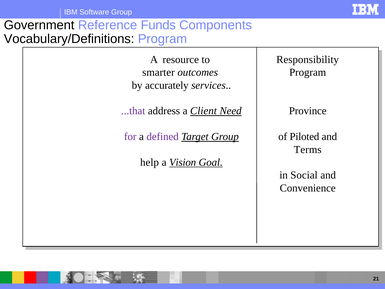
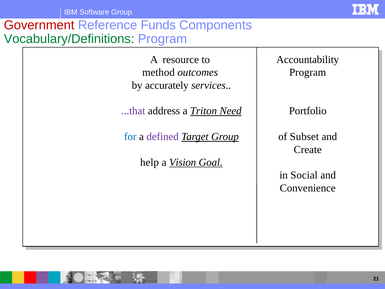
Government colour: black -> red (39, 25)
Vocabulary/Definitions colour: black -> green (69, 39)
Responsibility: Responsibility -> Accountability (308, 59)
smarter: smarter -> method (158, 72)
Client: Client -> Triton (204, 111)
Province: Province -> Portfolio (308, 111)
for colour: purple -> blue (130, 137)
Piloted: Piloted -> Subset (304, 137)
Terms: Terms -> Create (308, 149)
